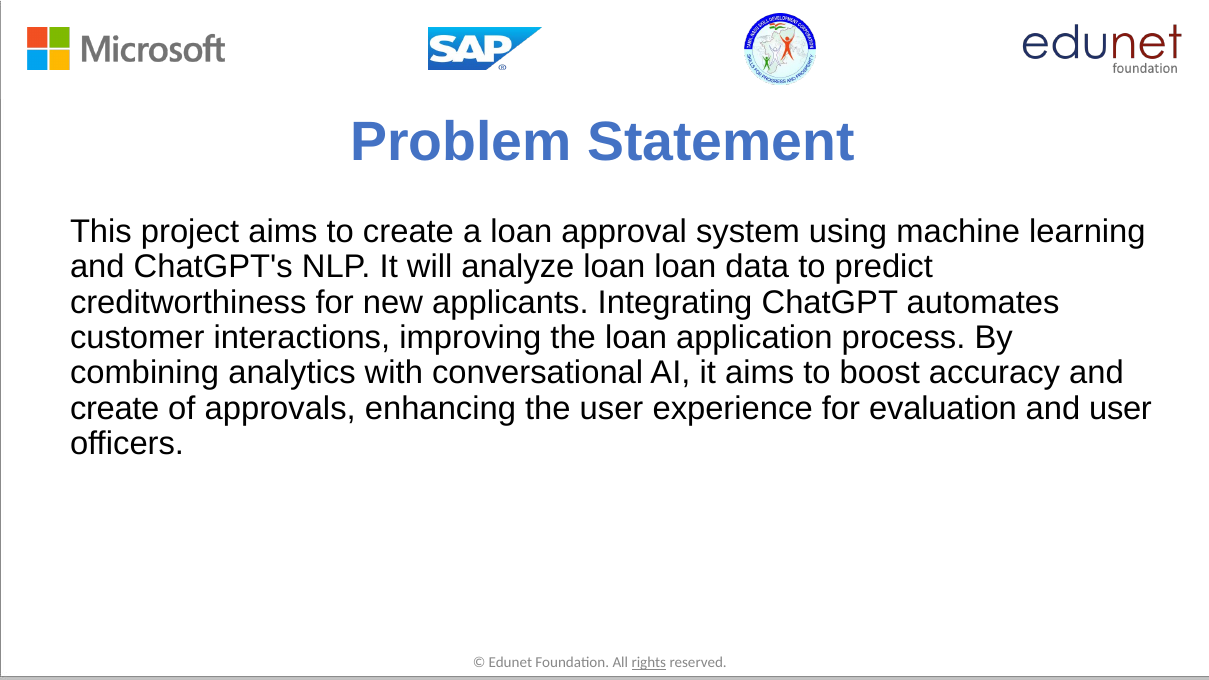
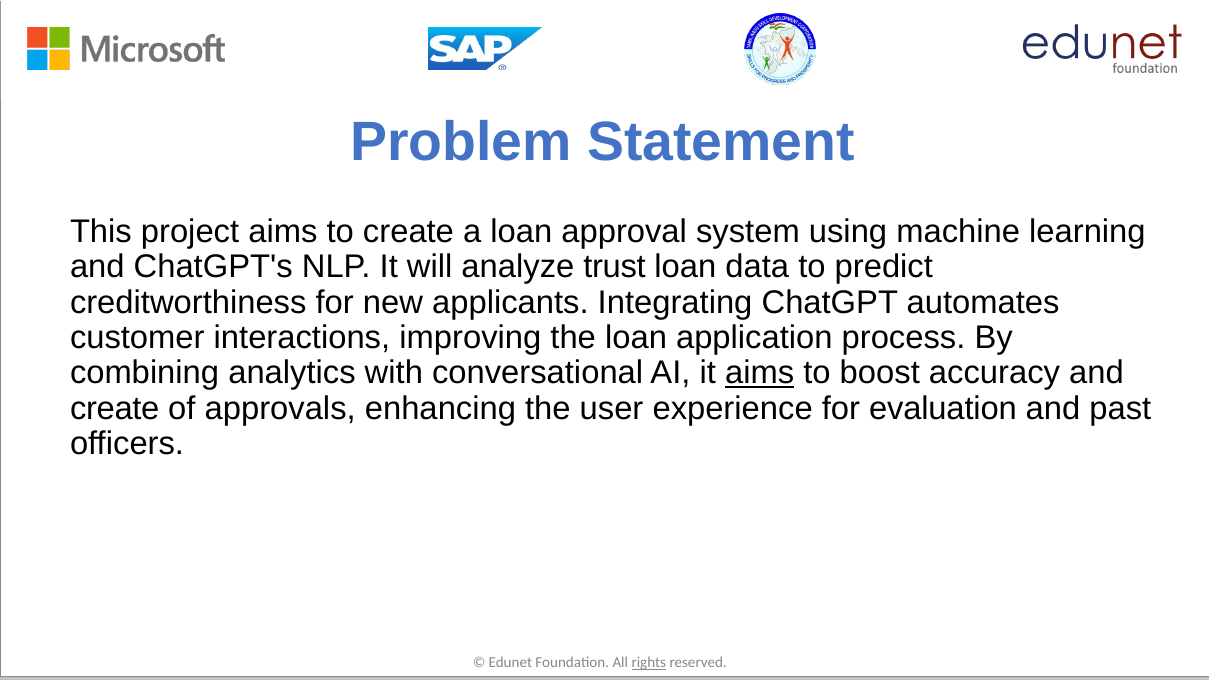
analyze loan: loan -> trust (614, 267)
aims underline: none -> present (760, 373)
and user: user -> past (1120, 409)
